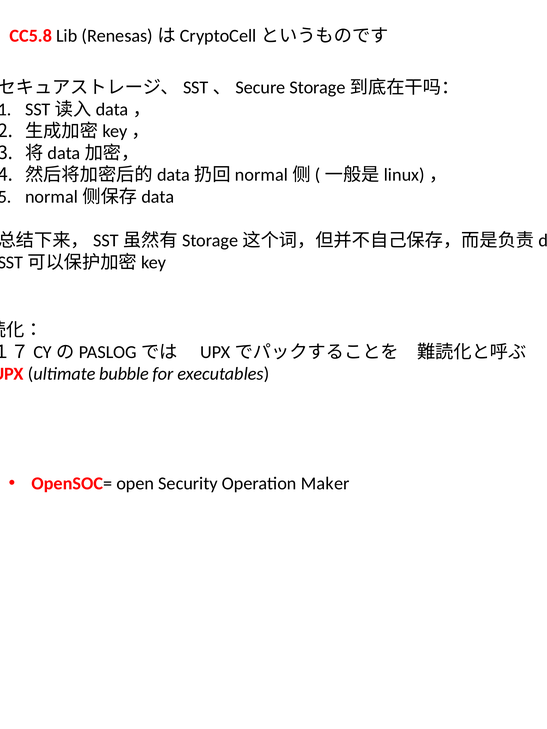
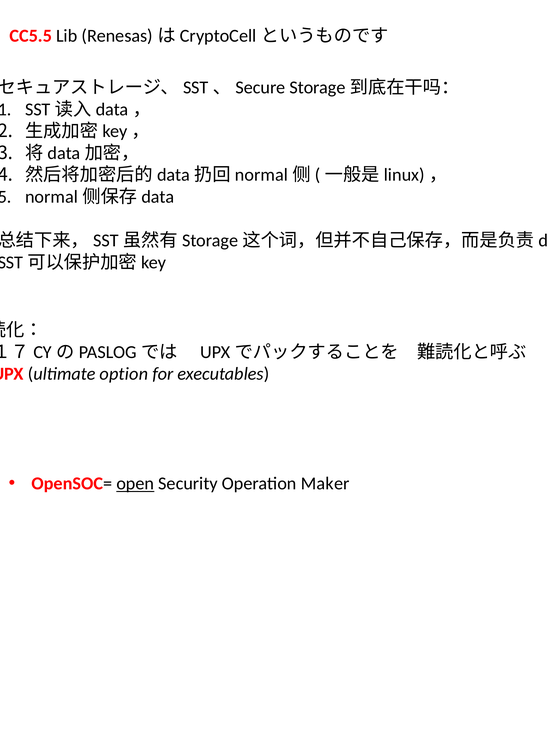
CC5.8: CC5.8 -> CC5.5 (31, 36)
bubble: bubble -> option (124, 374)
open underline: none -> present (135, 484)
